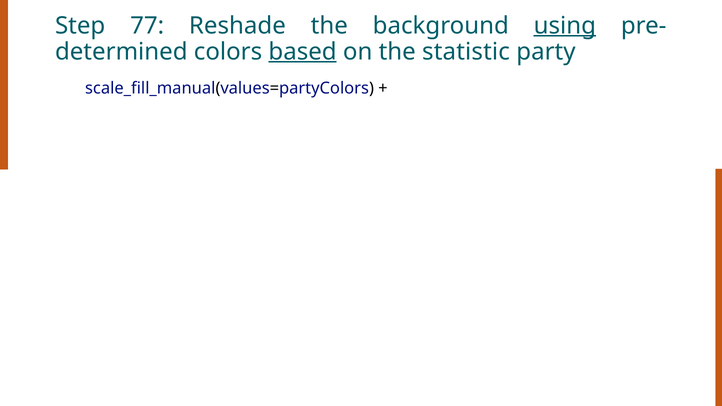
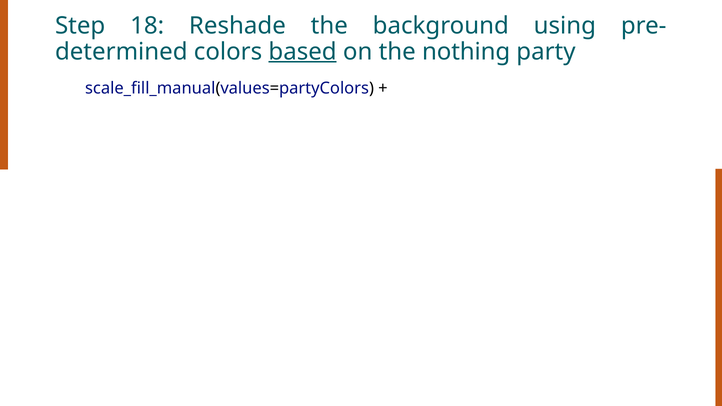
77: 77 -> 18 (147, 26)
using underline: present -> none (565, 26)
statistic: statistic -> nothing (466, 52)
